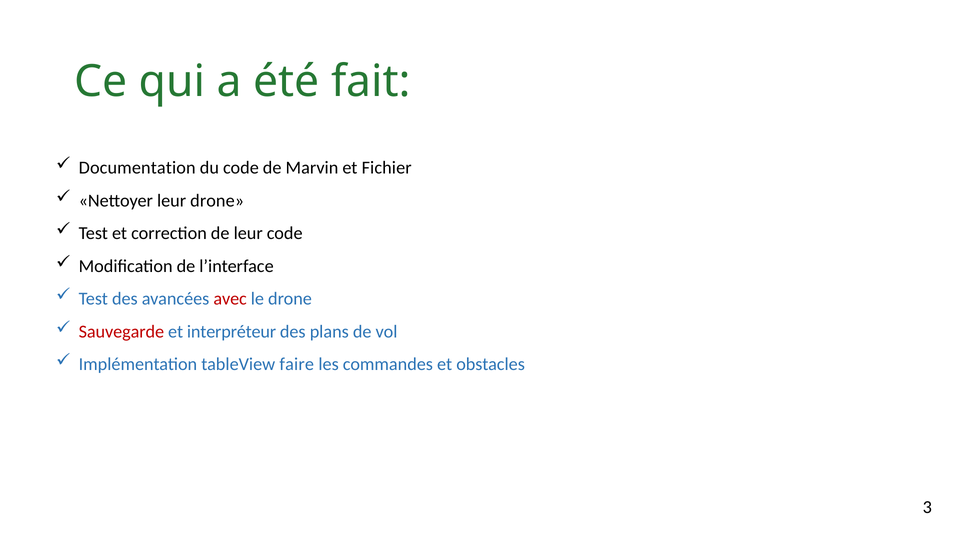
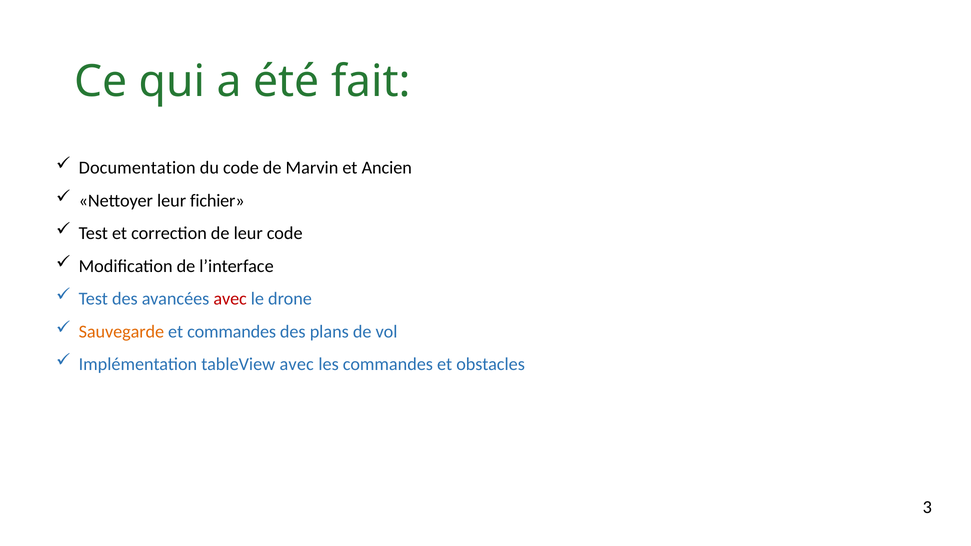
Fichier: Fichier -> Ancien (387, 168)
leur drone: drone -> fichier (217, 201)
Sauvegarde colour: red -> orange (121, 332)
et interpréteur: interpréteur -> commandes (232, 332)
tableView faire: faire -> avec (297, 365)
